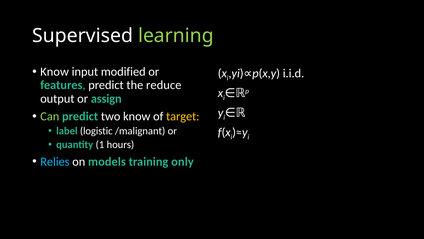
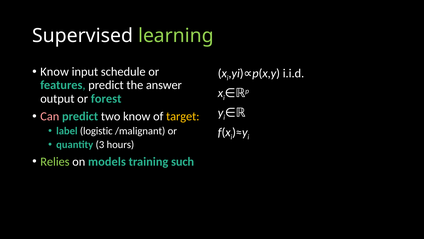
modified: modified -> schedule (123, 72)
reduce: reduce -> answer (164, 85)
assign: assign -> forest (106, 98)
Can colour: light green -> pink (50, 116)
1: 1 -> 3 (100, 144)
Relies colour: light blue -> light green (55, 161)
only: only -> such (183, 161)
